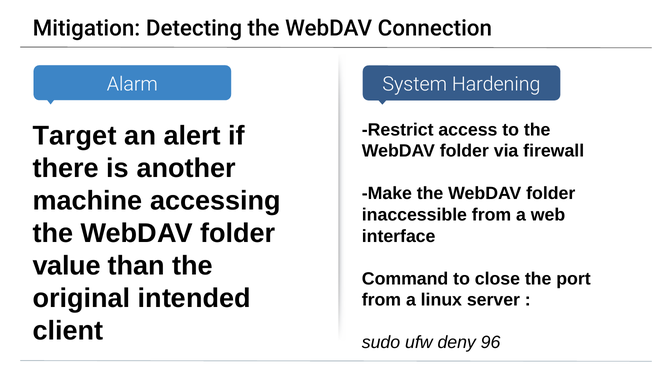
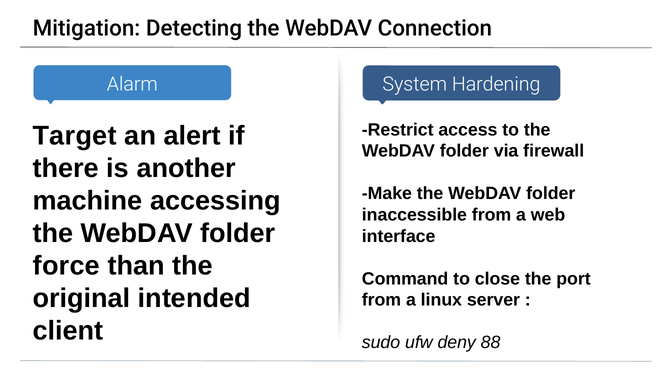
value: value -> force (66, 266)
96: 96 -> 88 (491, 343)
